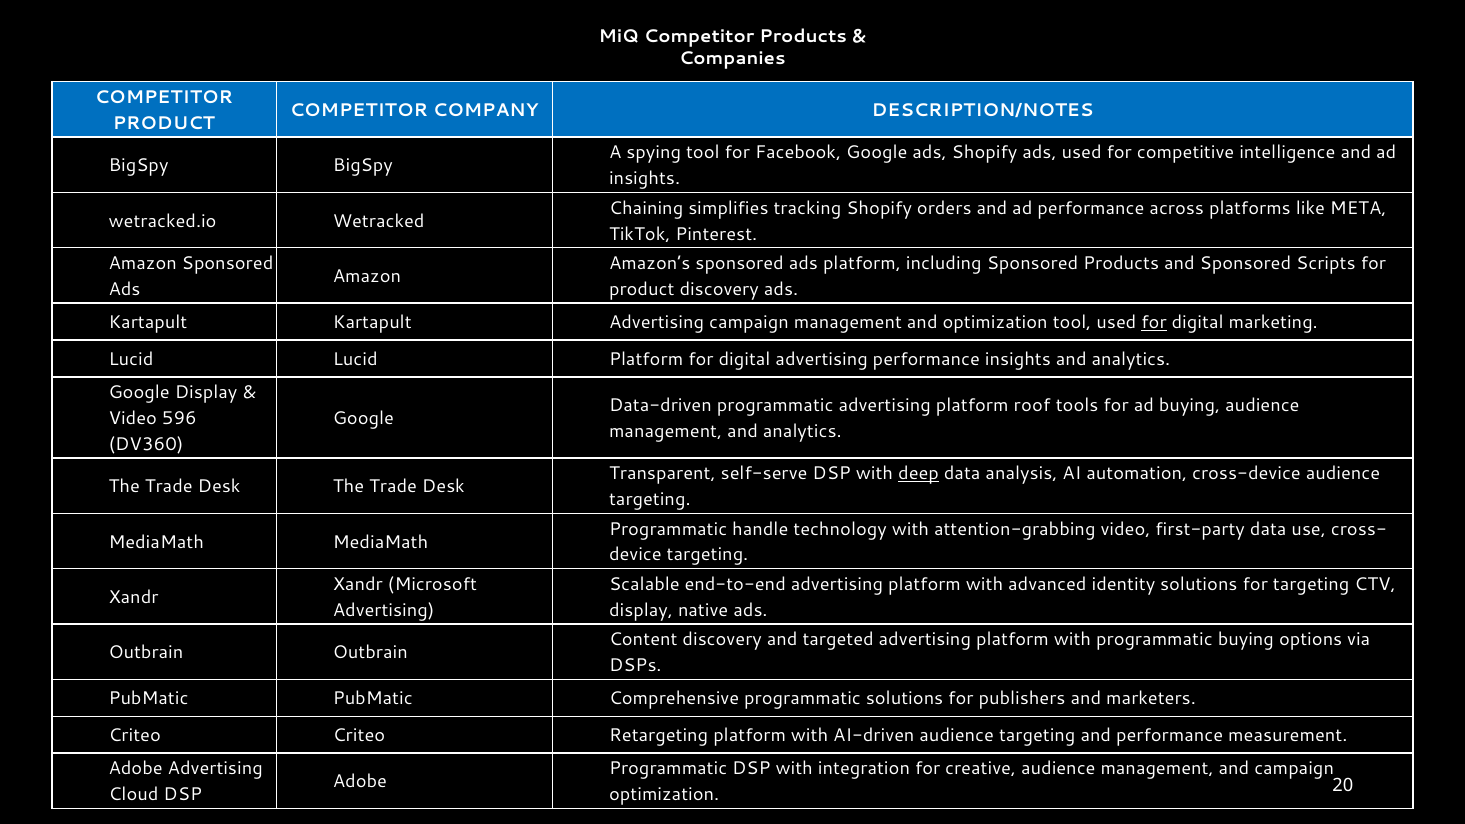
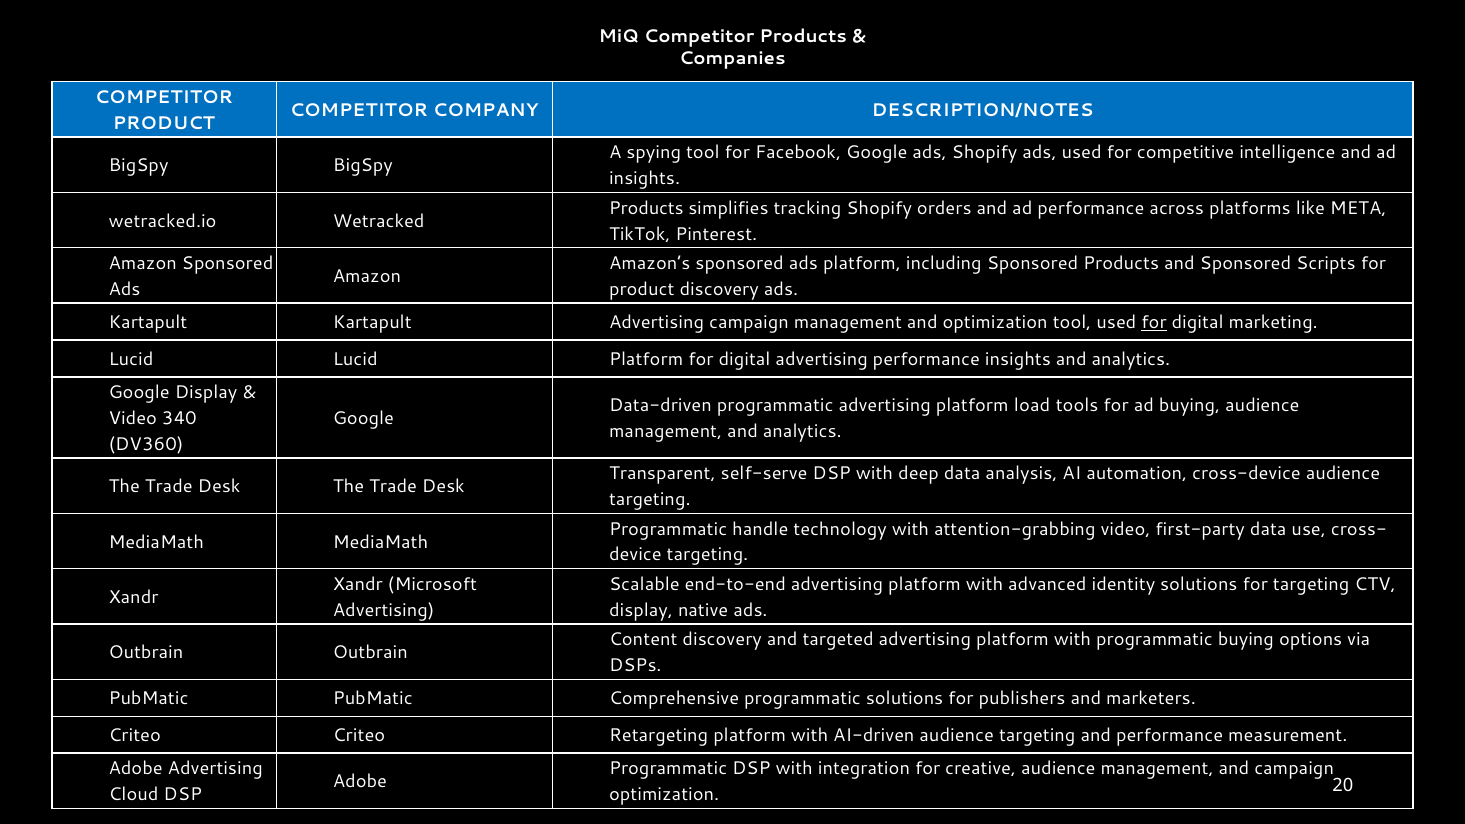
Chaining: Chaining -> Products (646, 208)
roof: roof -> load (1032, 406)
596: 596 -> 340 (179, 418)
deep underline: present -> none (919, 474)
